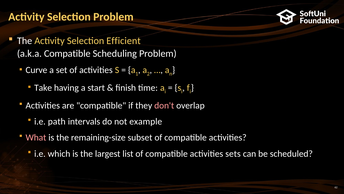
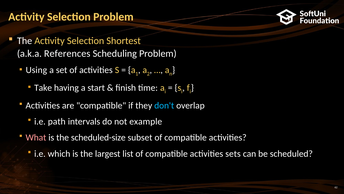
Efficient: Efficient -> Shortest (124, 41)
a.k.a Compatible: Compatible -> References (67, 53)
Curve: Curve -> Using (36, 70)
don't colour: pink -> light blue (164, 105)
remaining-size: remaining-size -> scheduled-size (98, 137)
